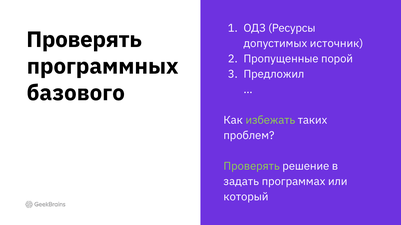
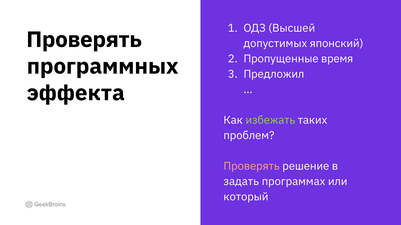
Ресурсы: Ресурсы -> Высшей (292, 28)
источник: источник -> японский (337, 44)
порой: порой -> время (337, 59)
базового: базового -> эффекта (76, 93)
Проверять colour: light green -> pink (252, 167)
